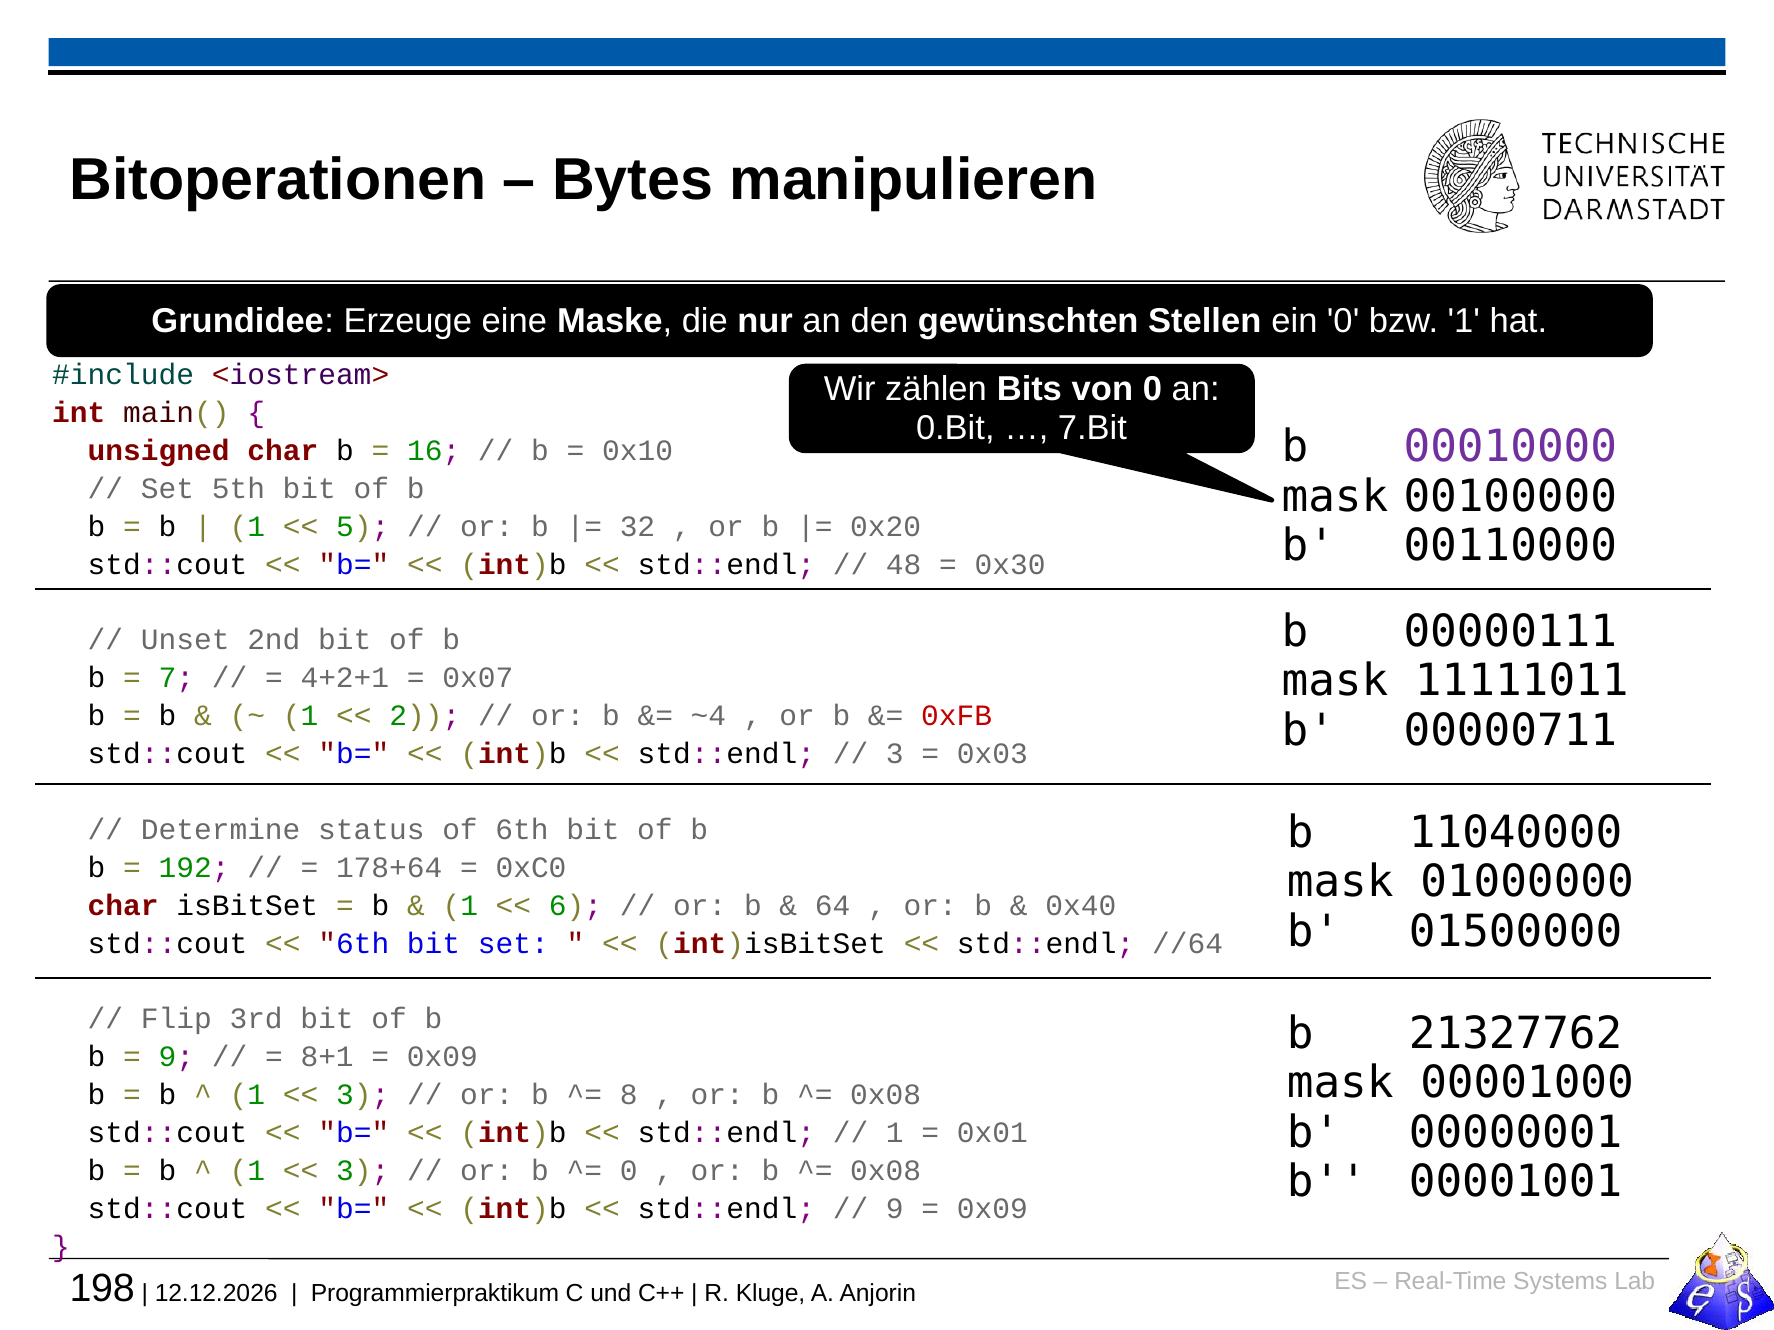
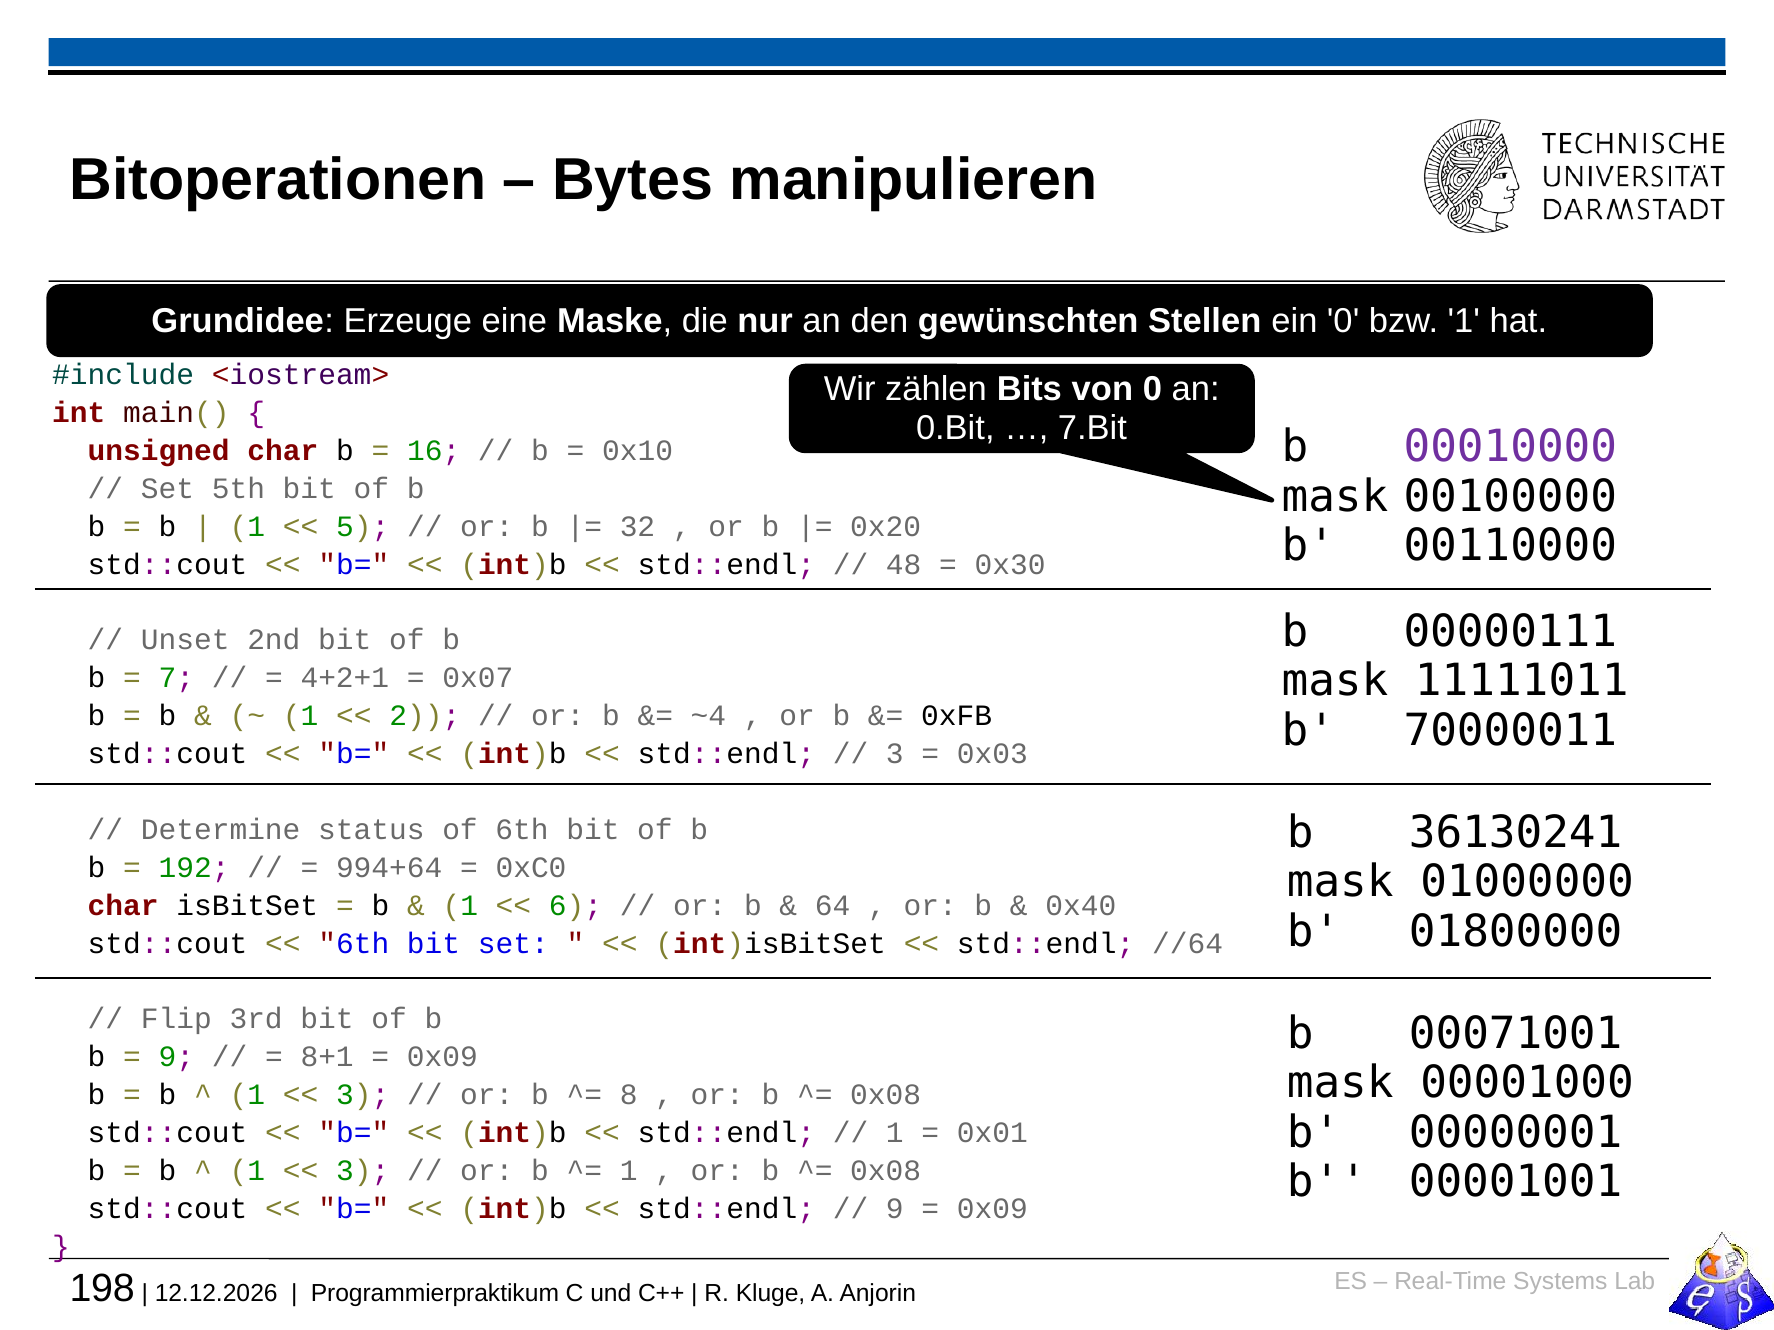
0xFB colour: red -> black (957, 716)
00000711: 00000711 -> 70000011 (1510, 731)
11040000: 11040000 -> 36130241 (1516, 833)
178+64: 178+64 -> 994+64 (389, 868)
01500000: 01500000 -> 01800000 (1516, 932)
21327762: 21327762 -> 00071001 (1516, 1034)
0: 0 -> 1 (629, 1171)
